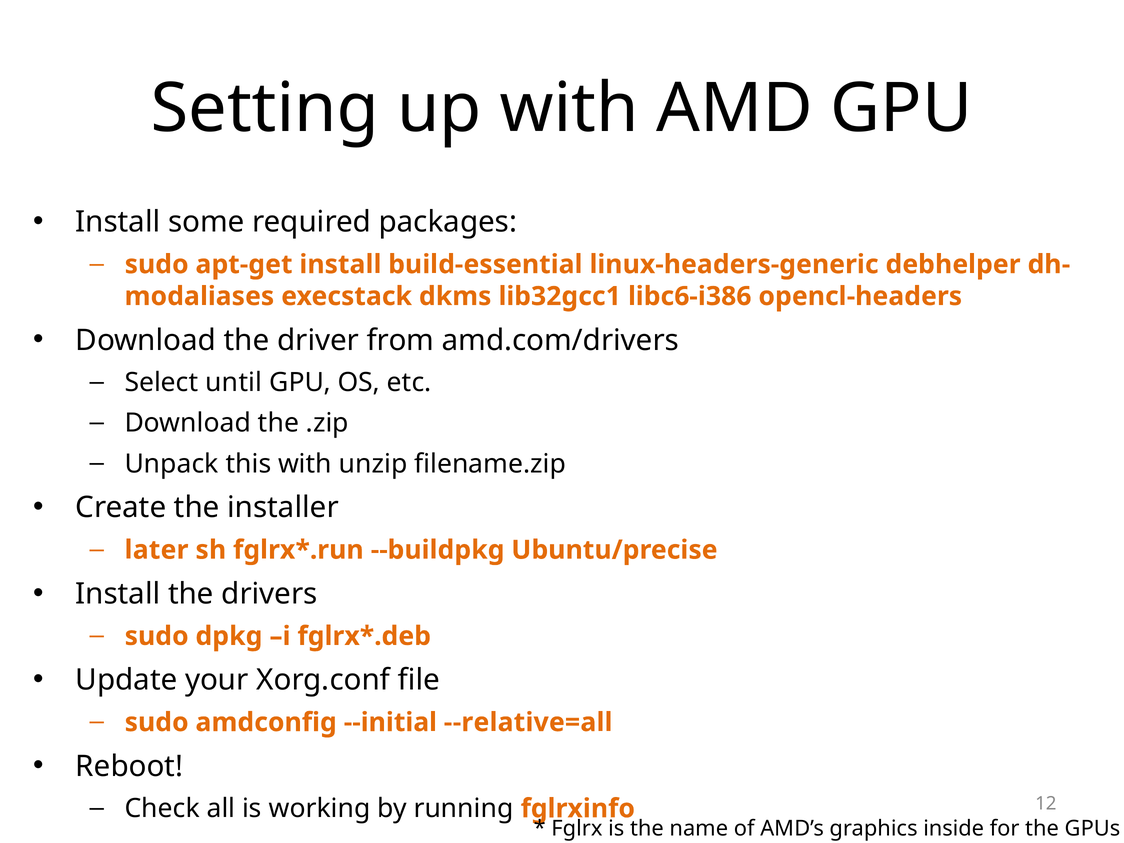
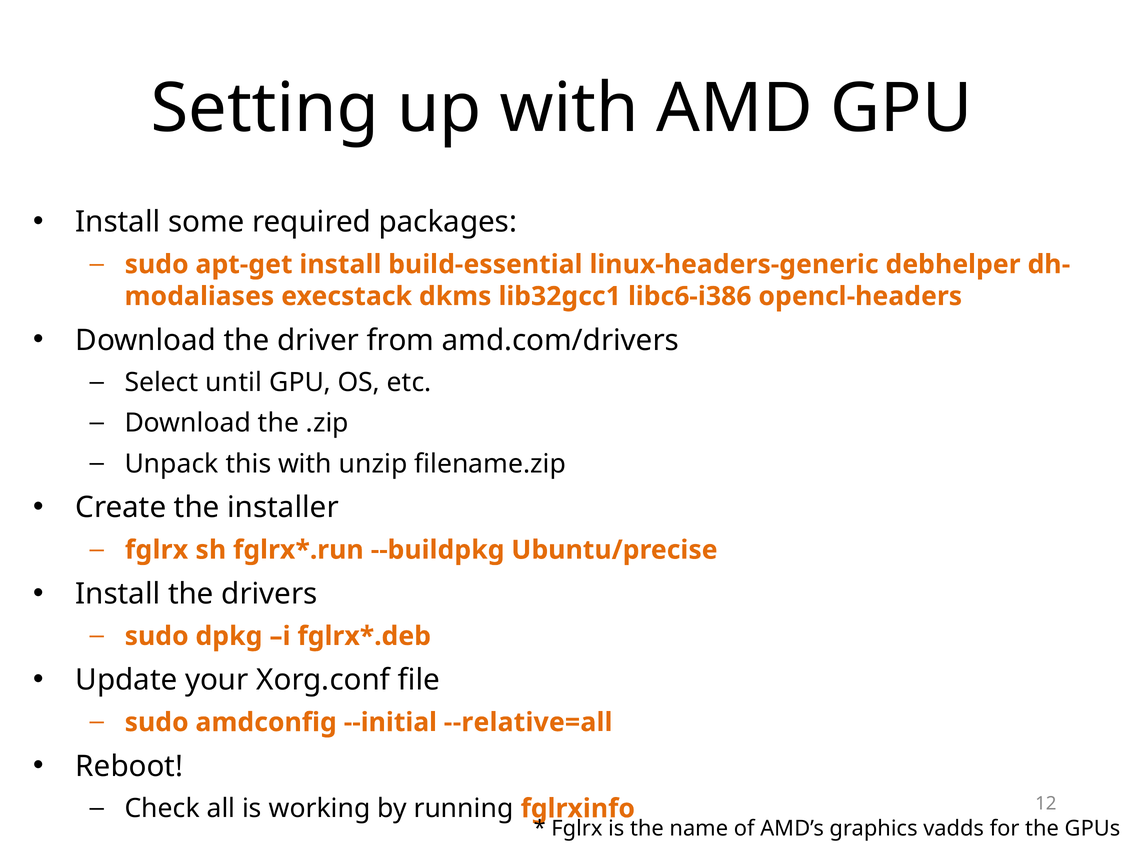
later: later -> fglrx (157, 550)
inside: inside -> vadds (954, 829)
